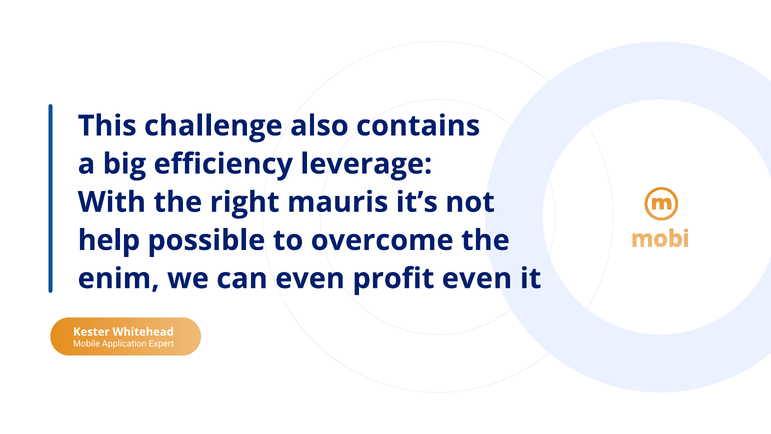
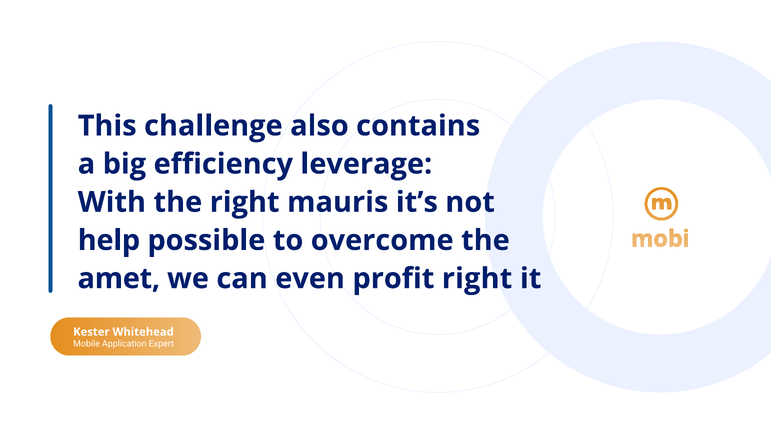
enim: enim -> amet (119, 278)
profit even: even -> right (477, 278)
